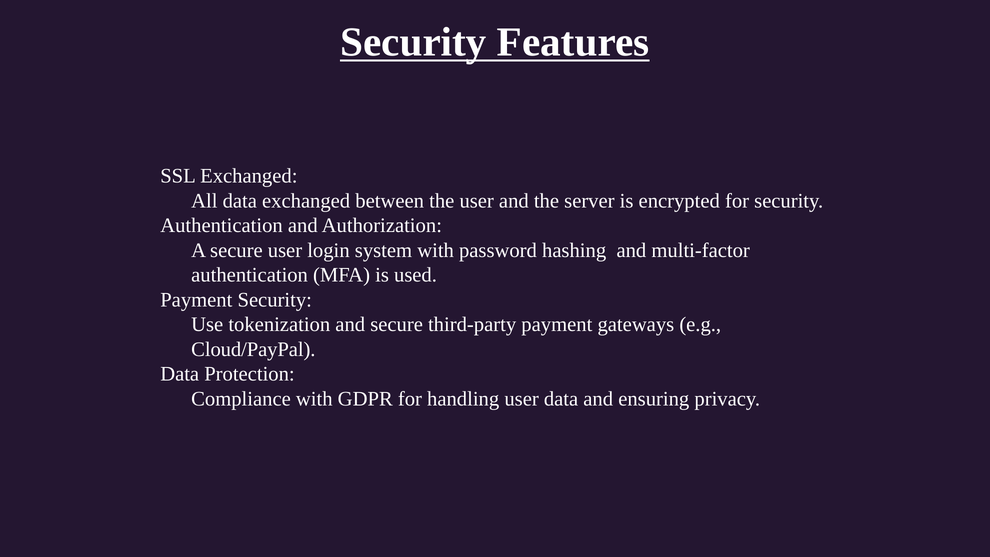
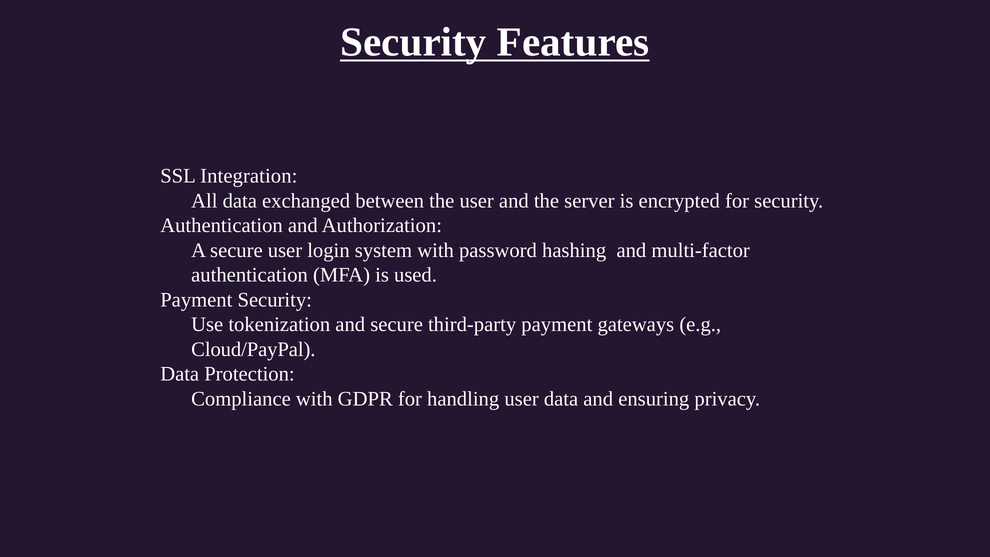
SSL Exchanged: Exchanged -> Integration (249, 176)
